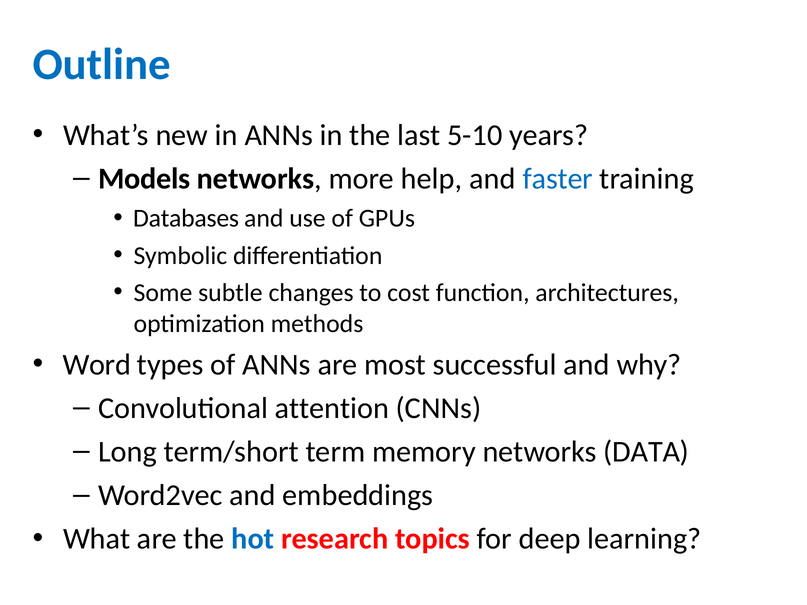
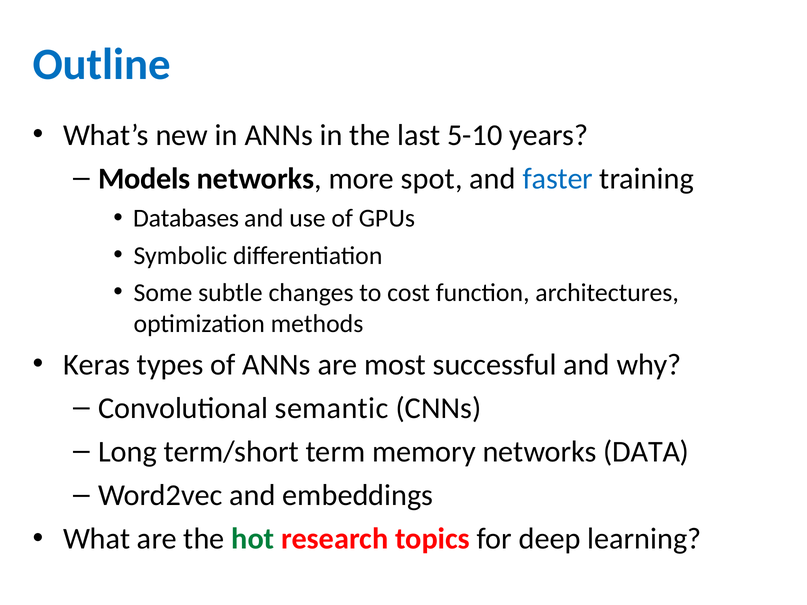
help: help -> spot (432, 179)
Word: Word -> Keras (97, 365)
attention: attention -> semantic (332, 408)
hot colour: blue -> green (253, 539)
